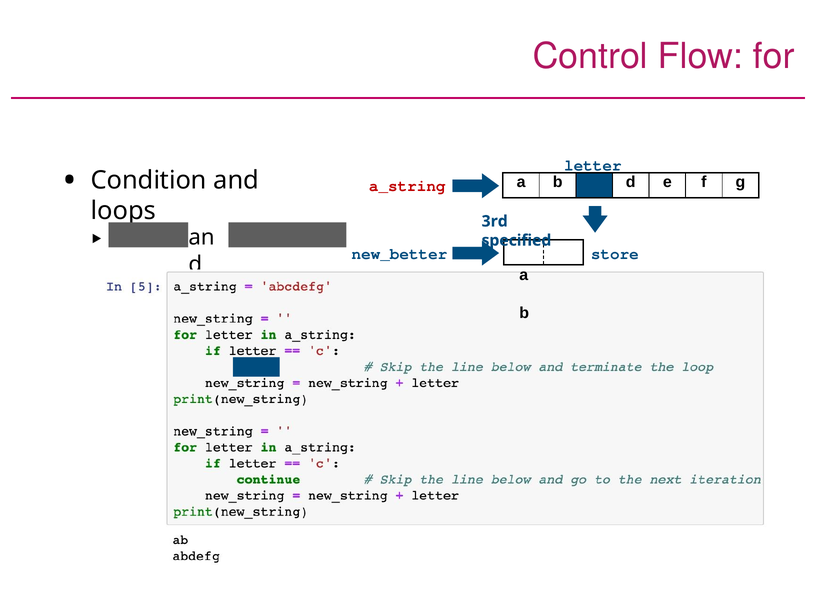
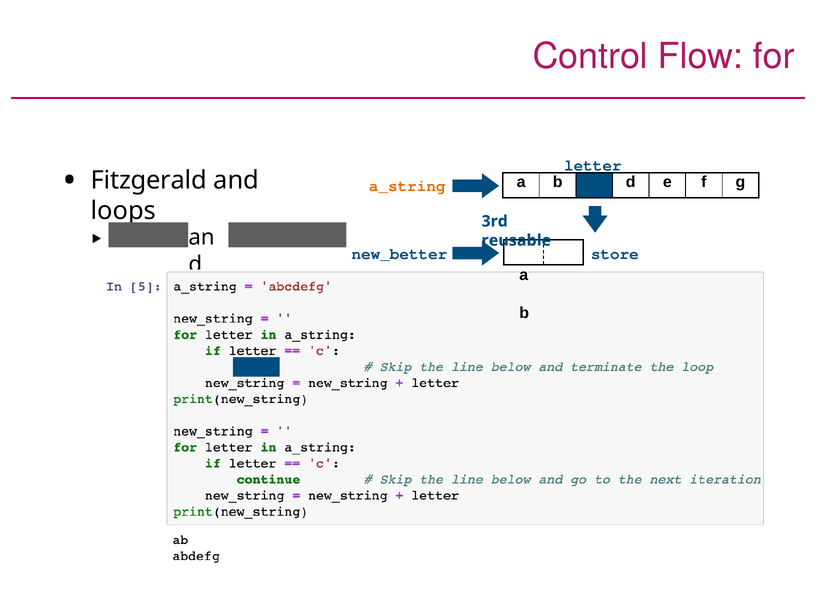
Condition: Condition -> Fitzgerald (149, 180)
a_string colour: red -> orange (407, 186)
specified: specified -> reusable (516, 240)
